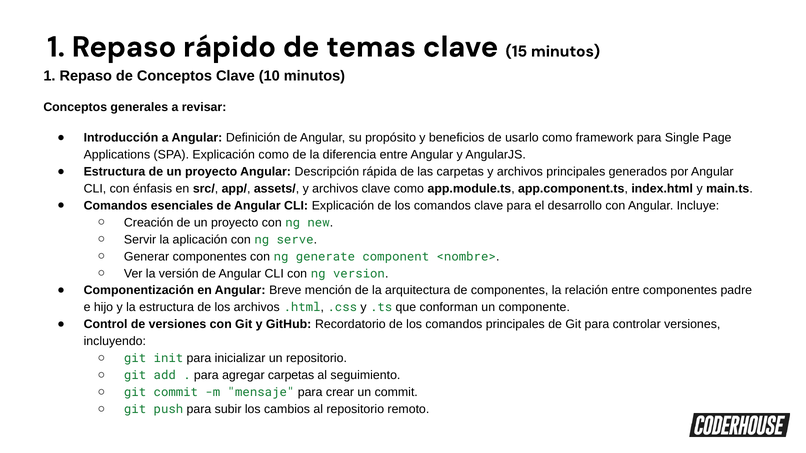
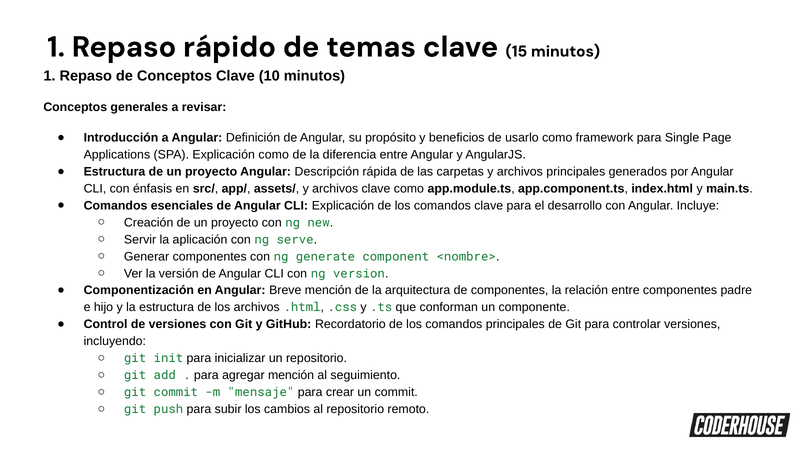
agregar carpetas: carpetas -> mención (291, 376)
